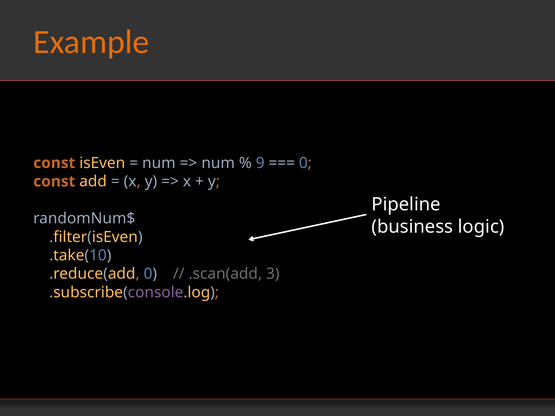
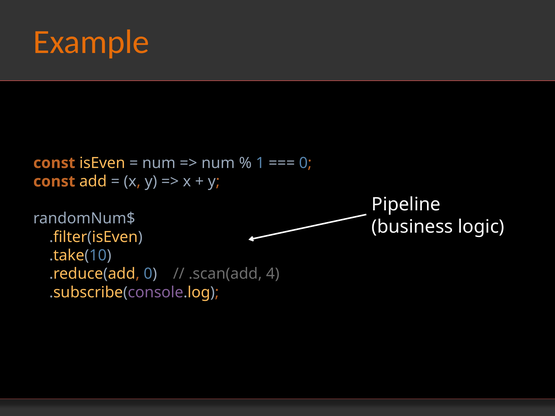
9: 9 -> 1 (260, 163)
3: 3 -> 4 (273, 274)
